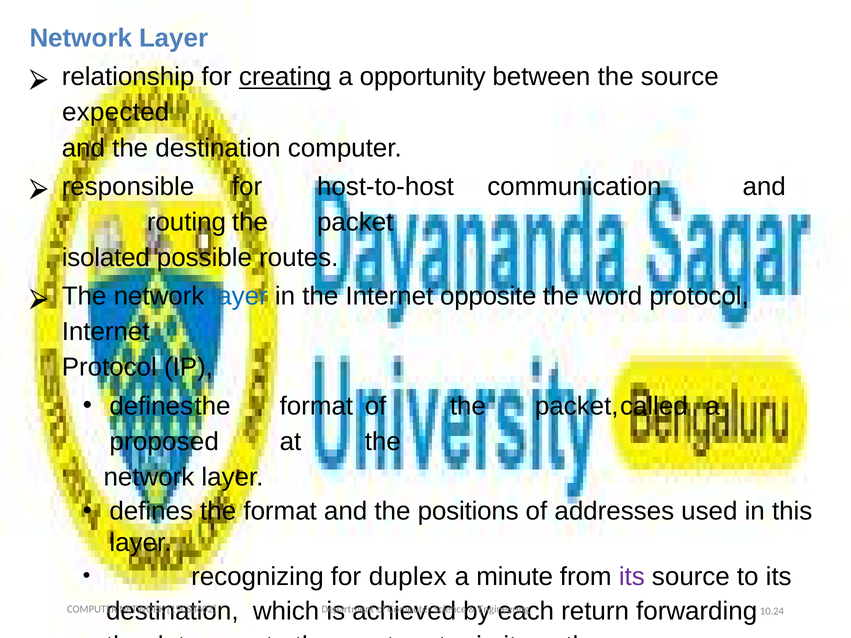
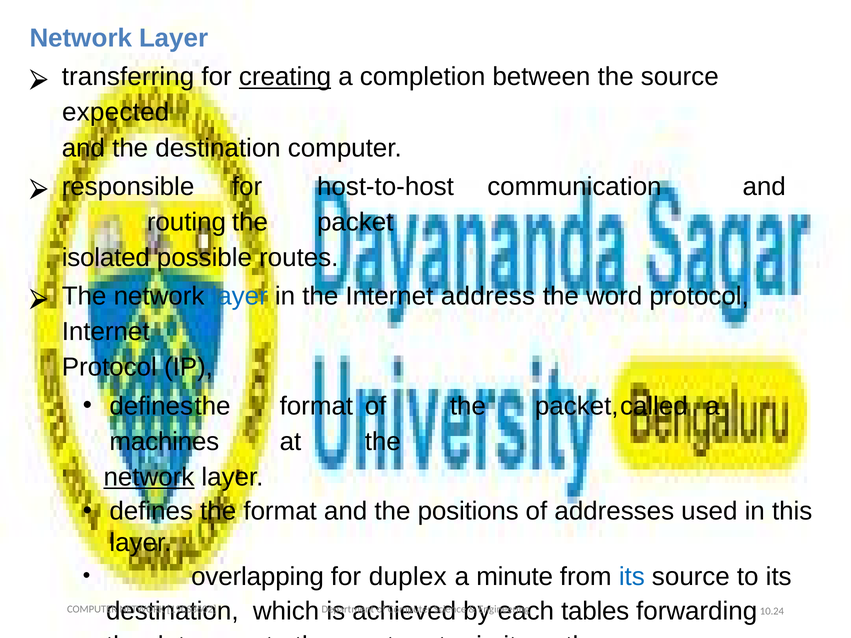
relationship: relationship -> transferring (128, 77)
opportunity: opportunity -> completion (423, 77)
opposite: opposite -> address (488, 296)
proposed: proposed -> machines (164, 442)
network underline: none -> present (149, 477)
recognizing: recognizing -> overlapping (258, 577)
its colour: purple -> blue (632, 577)
return: return -> tables (595, 611)
